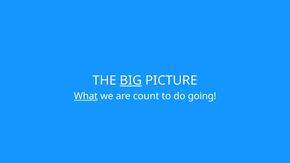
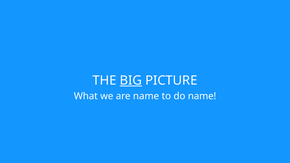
What underline: present -> none (86, 96)
are count: count -> name (146, 96)
do going: going -> name (202, 96)
